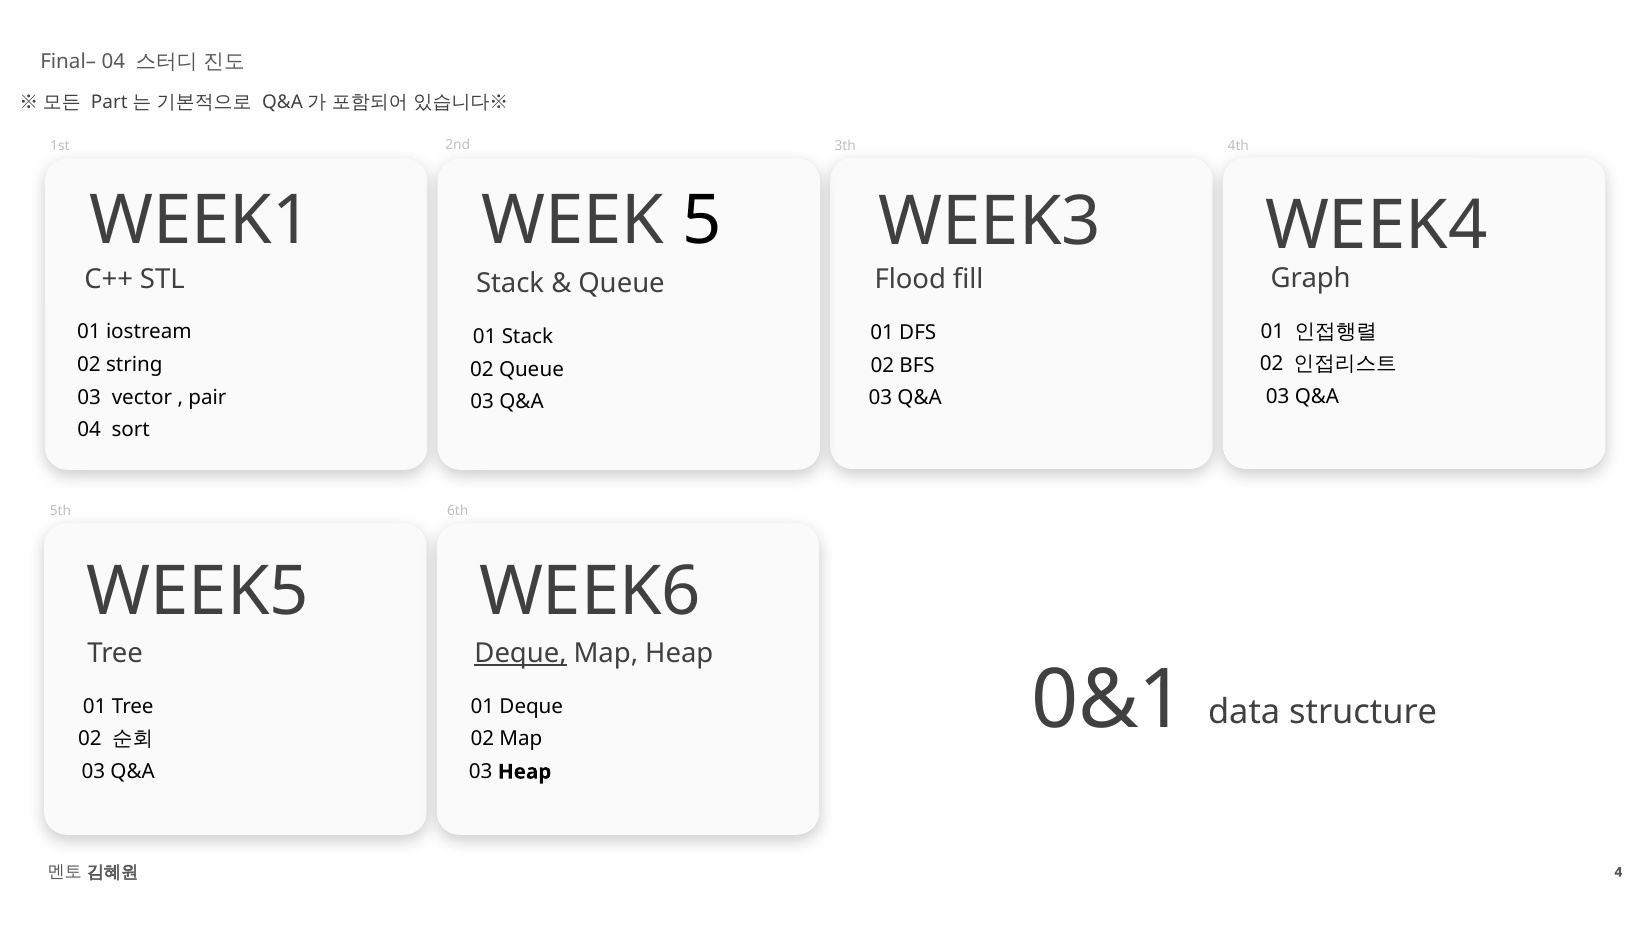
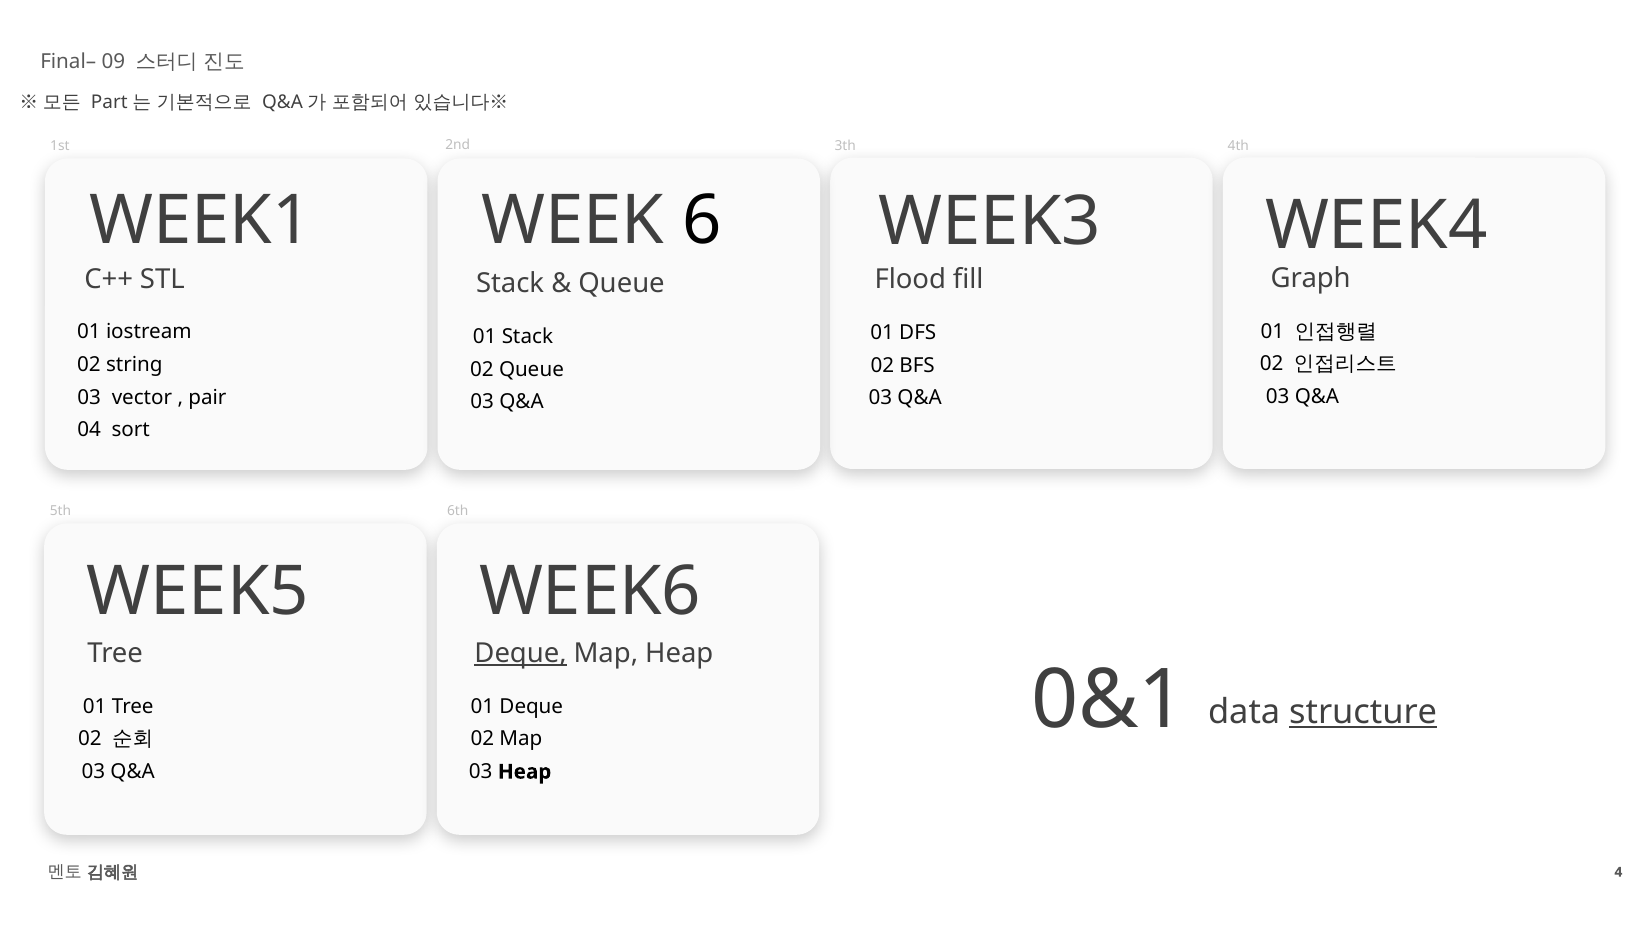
Final– 04: 04 -> 09 (113, 62)
5: 5 -> 6 (702, 221)
structure underline: none -> present (1363, 713)
